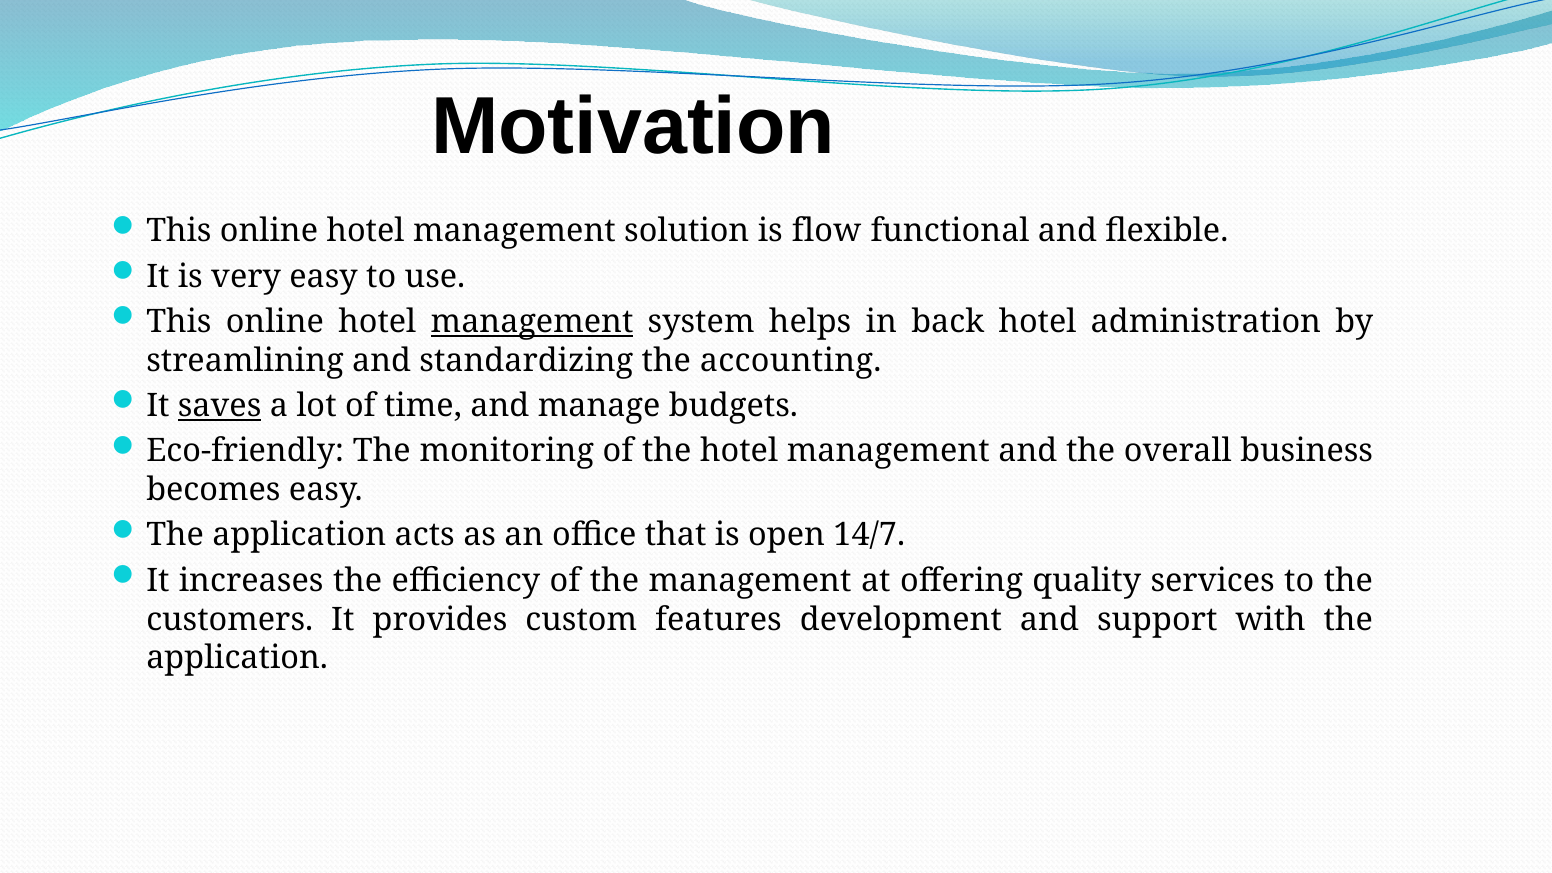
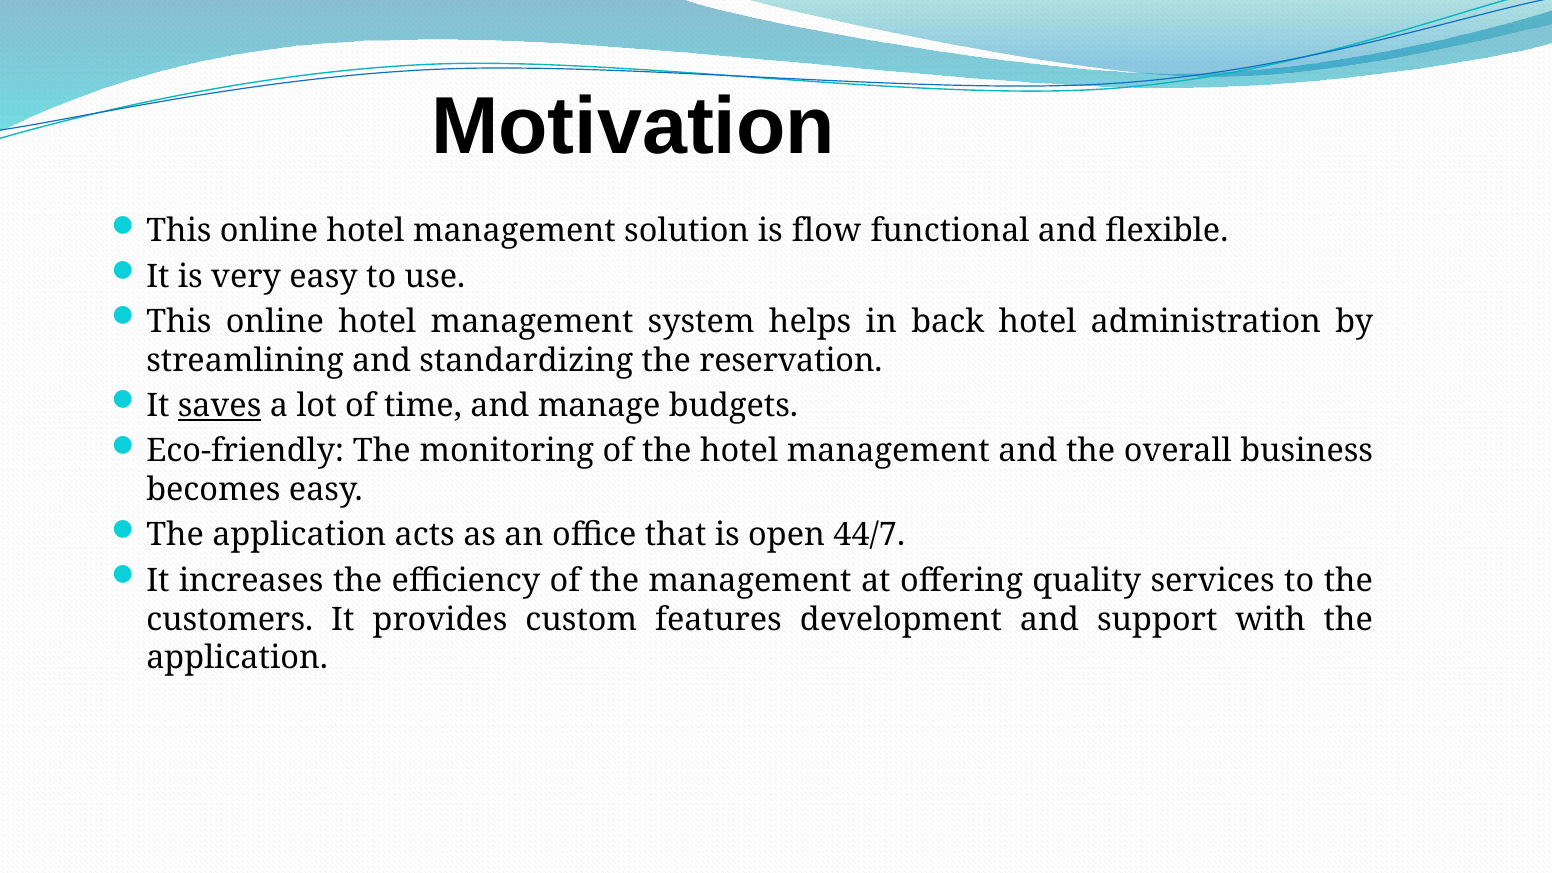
management underline: present -> none (532, 322)
accounting: accounting -> reservation (791, 361)
14/7: 14/7 -> 44/7 (869, 535)
